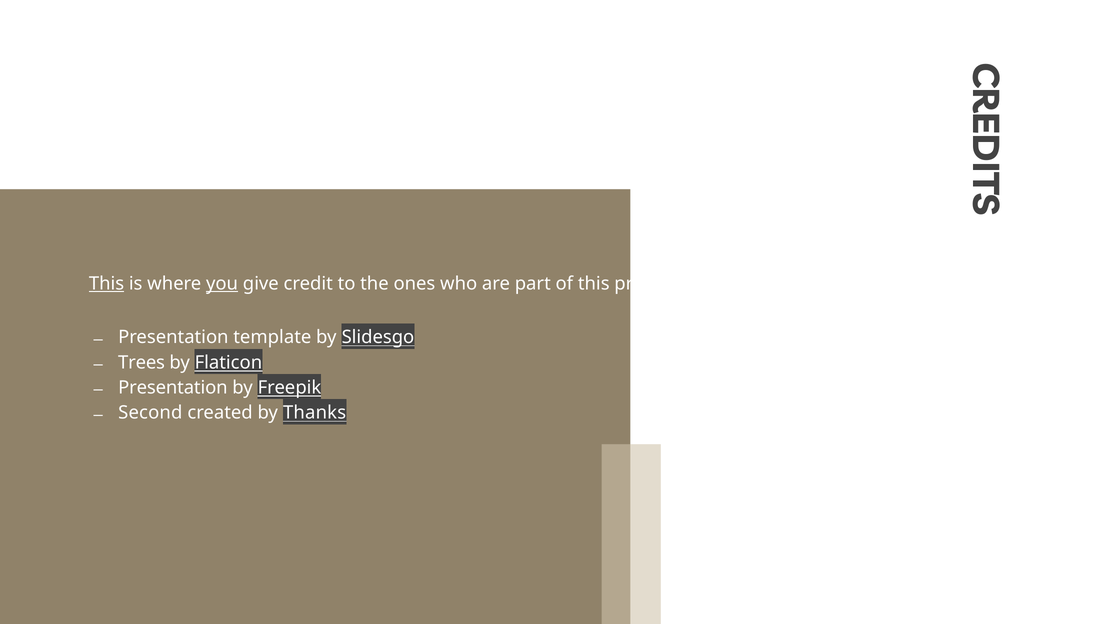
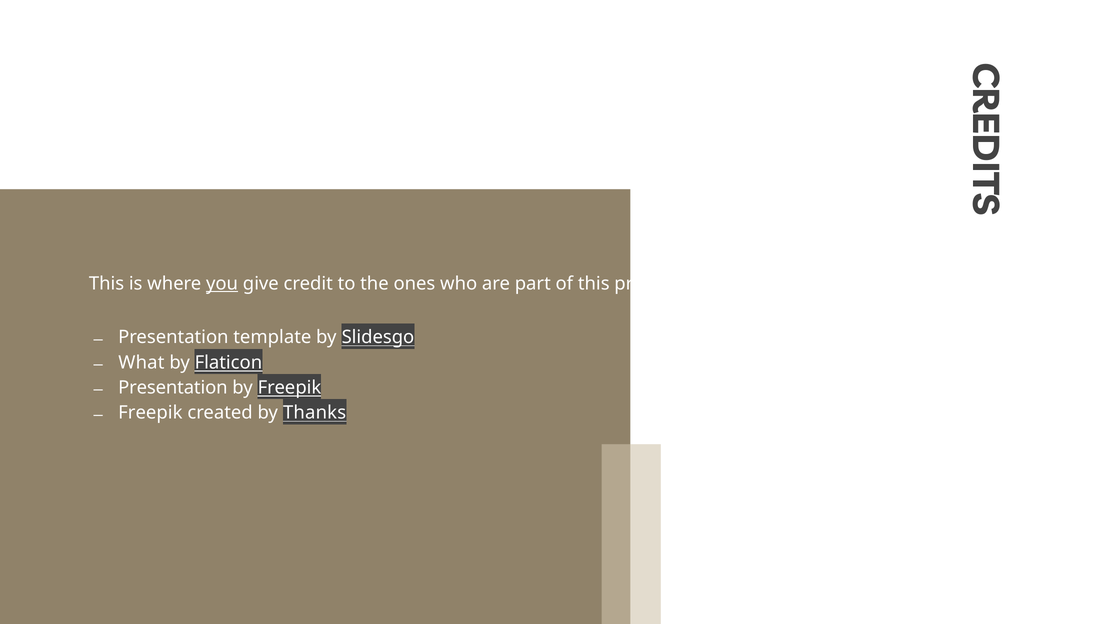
This underline: present -> none (107, 284)
Trees: Trees -> What (141, 362)
Second: Second -> Freepik (150, 413)
